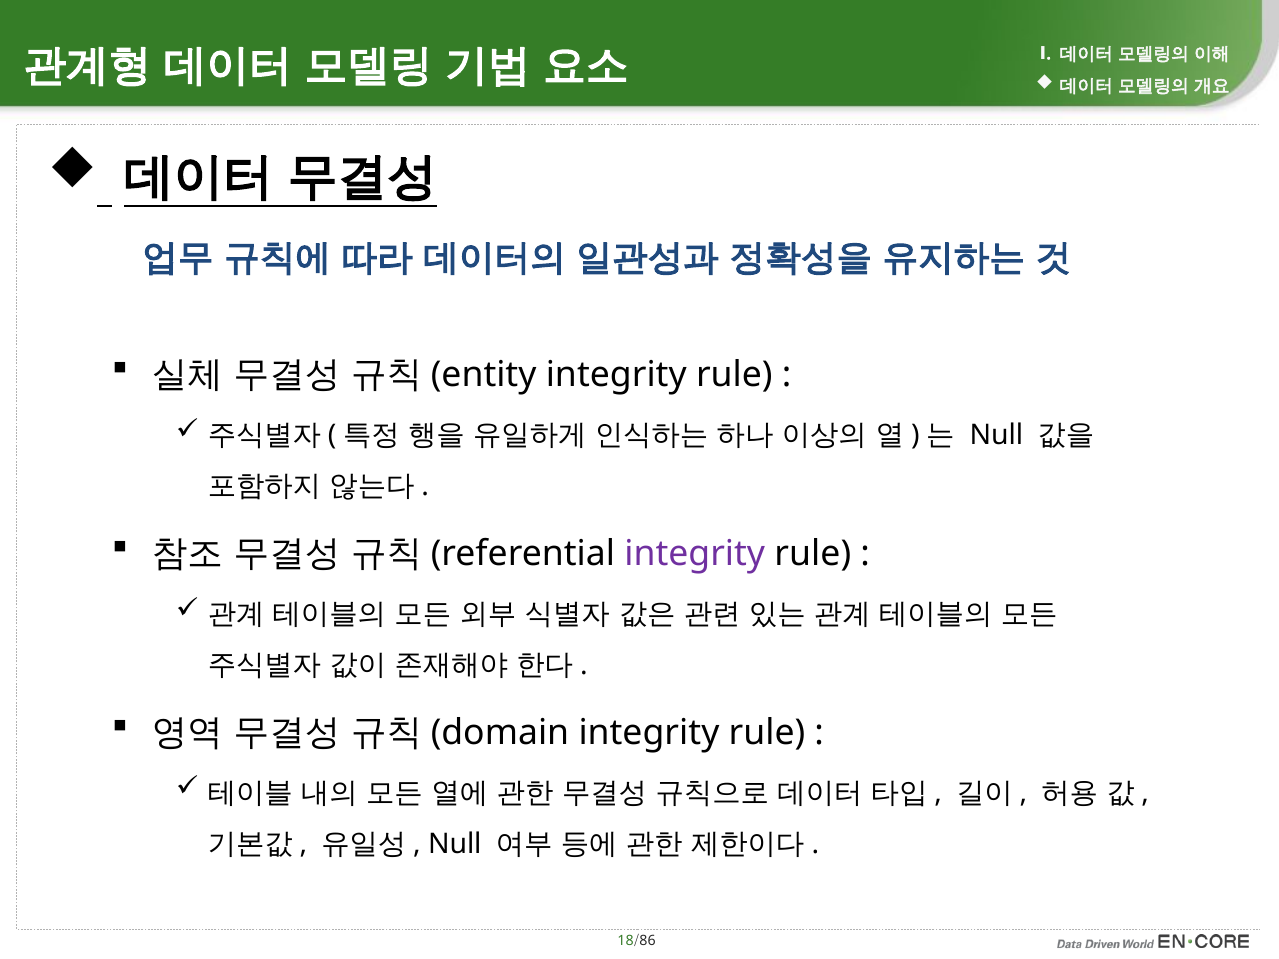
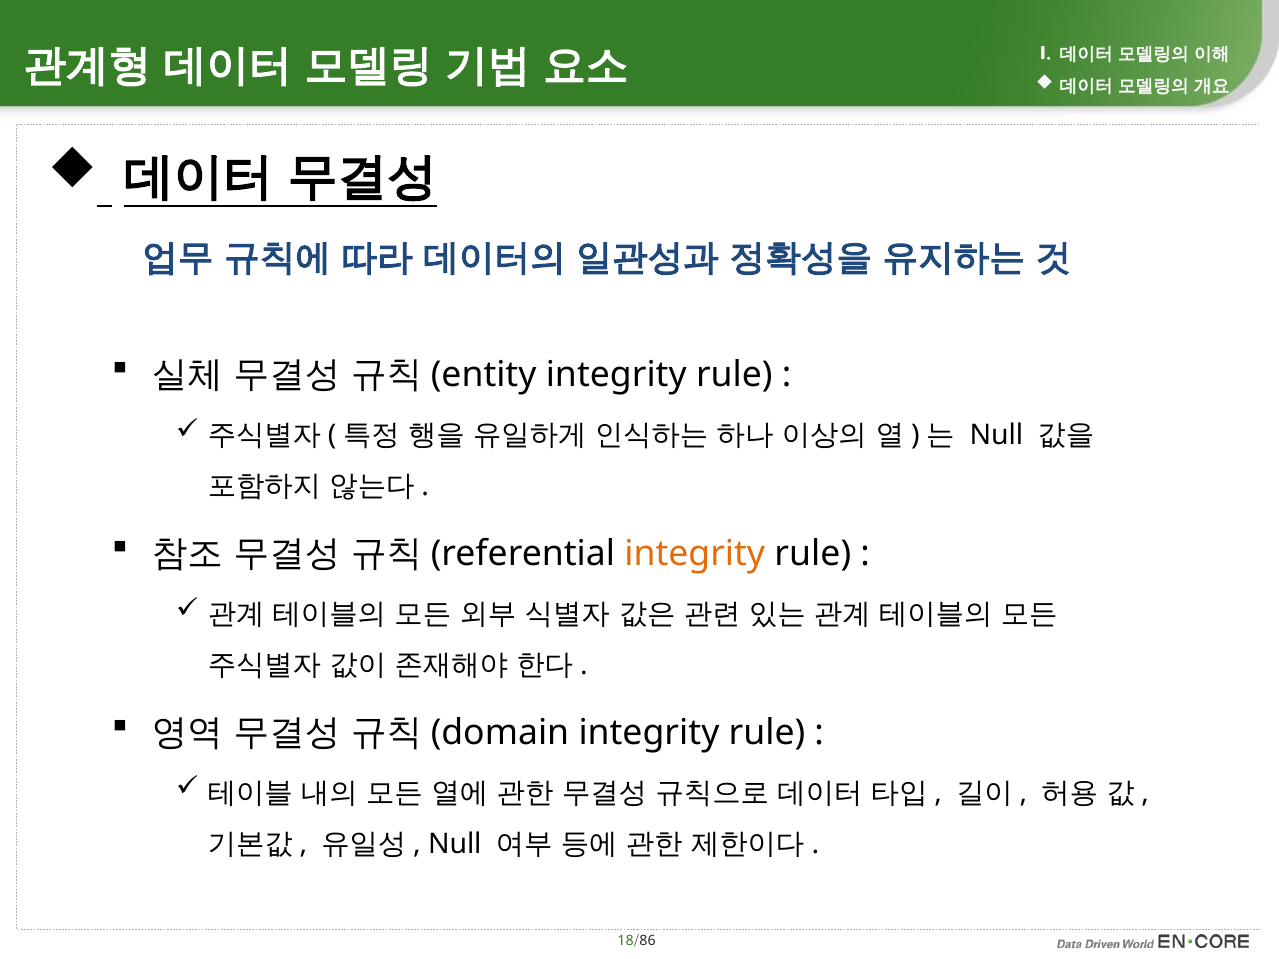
integrity colour: purple -> orange (695, 554)
